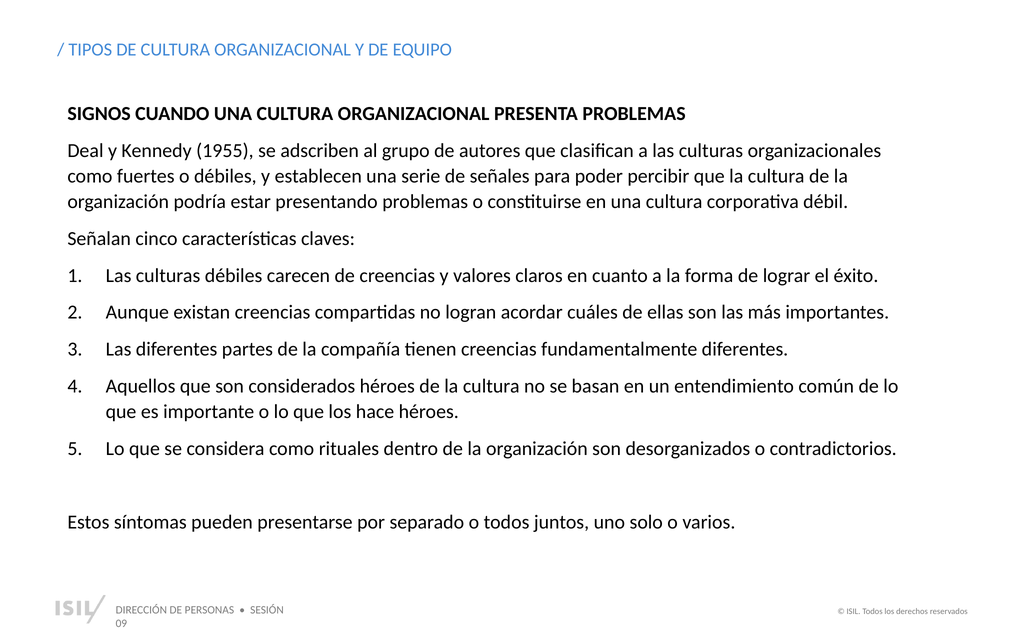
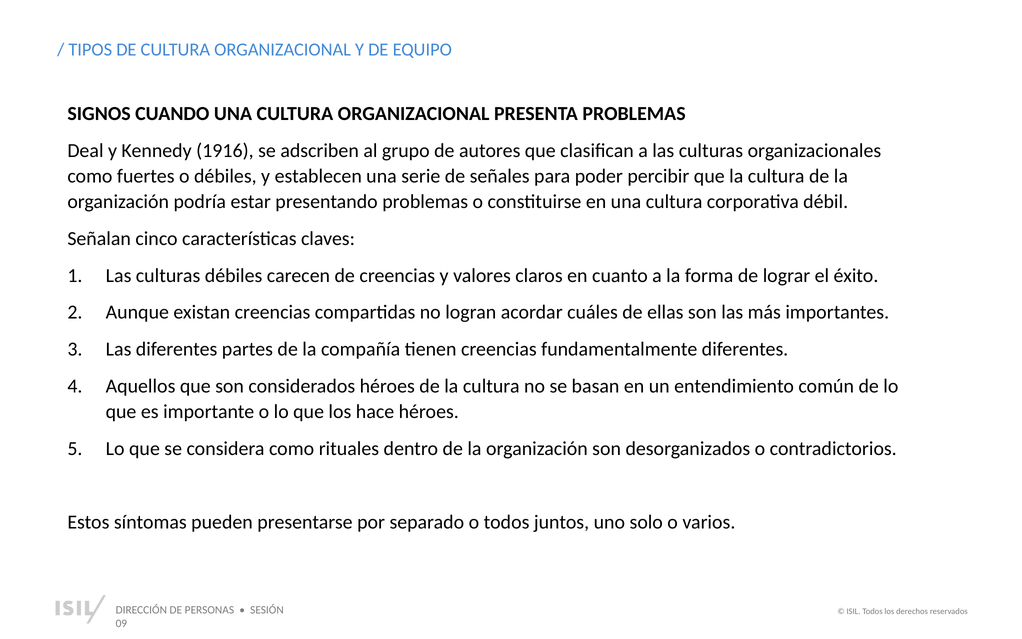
1955: 1955 -> 1916 (225, 151)
